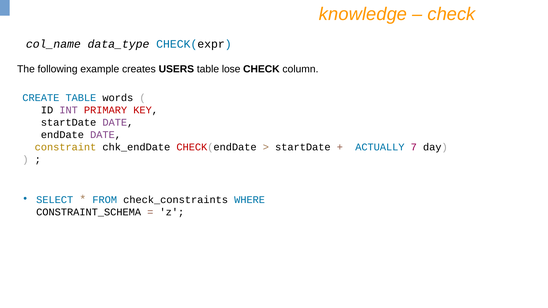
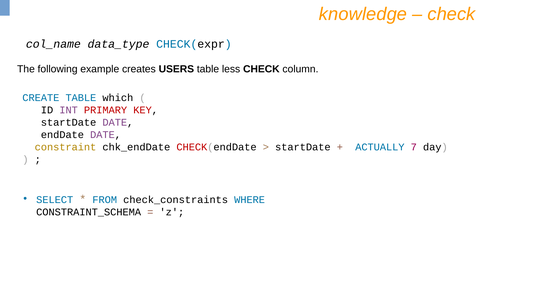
lose: lose -> less (231, 69)
words: words -> which (118, 98)
